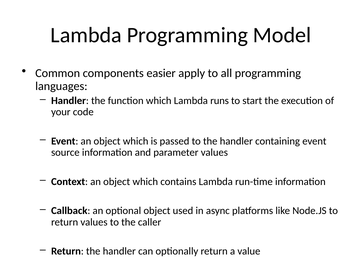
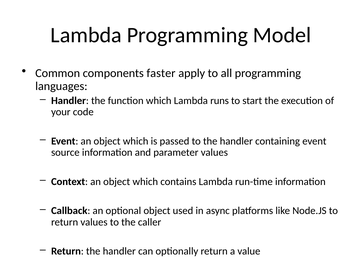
easier: easier -> faster (161, 73)
